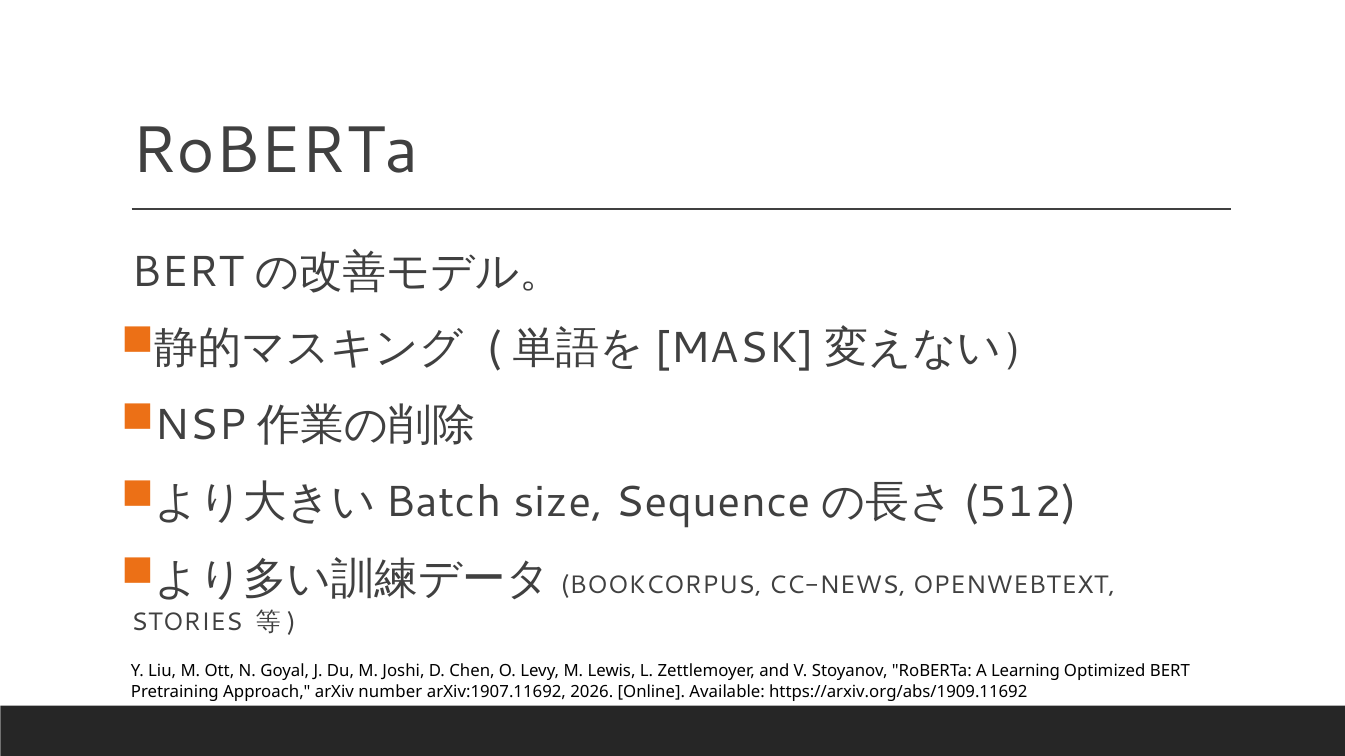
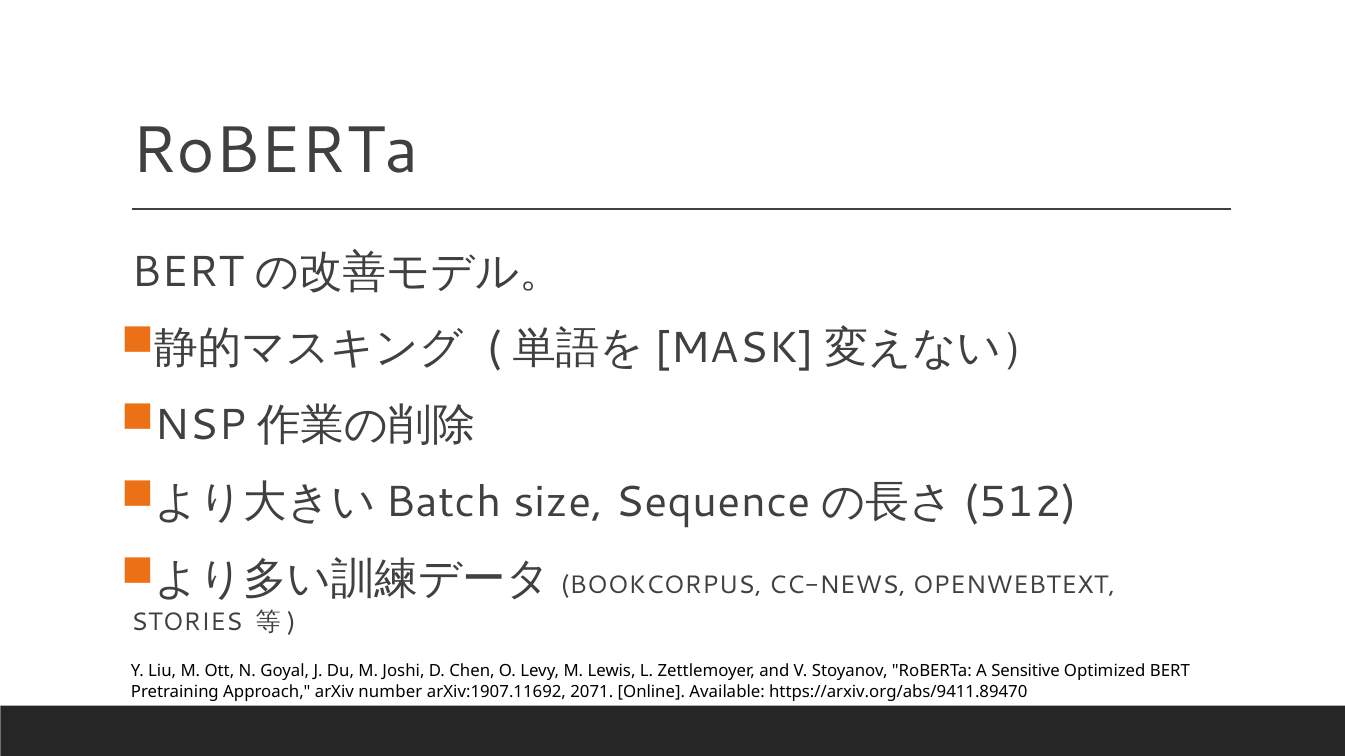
Learning: Learning -> Sensitive (1026, 672)
2026: 2026 -> 2071 (592, 692)
https://arxiv.org/abs/1909.11692: https://arxiv.org/abs/1909.11692 -> https://arxiv.org/abs/9411.89470 (898, 692)
